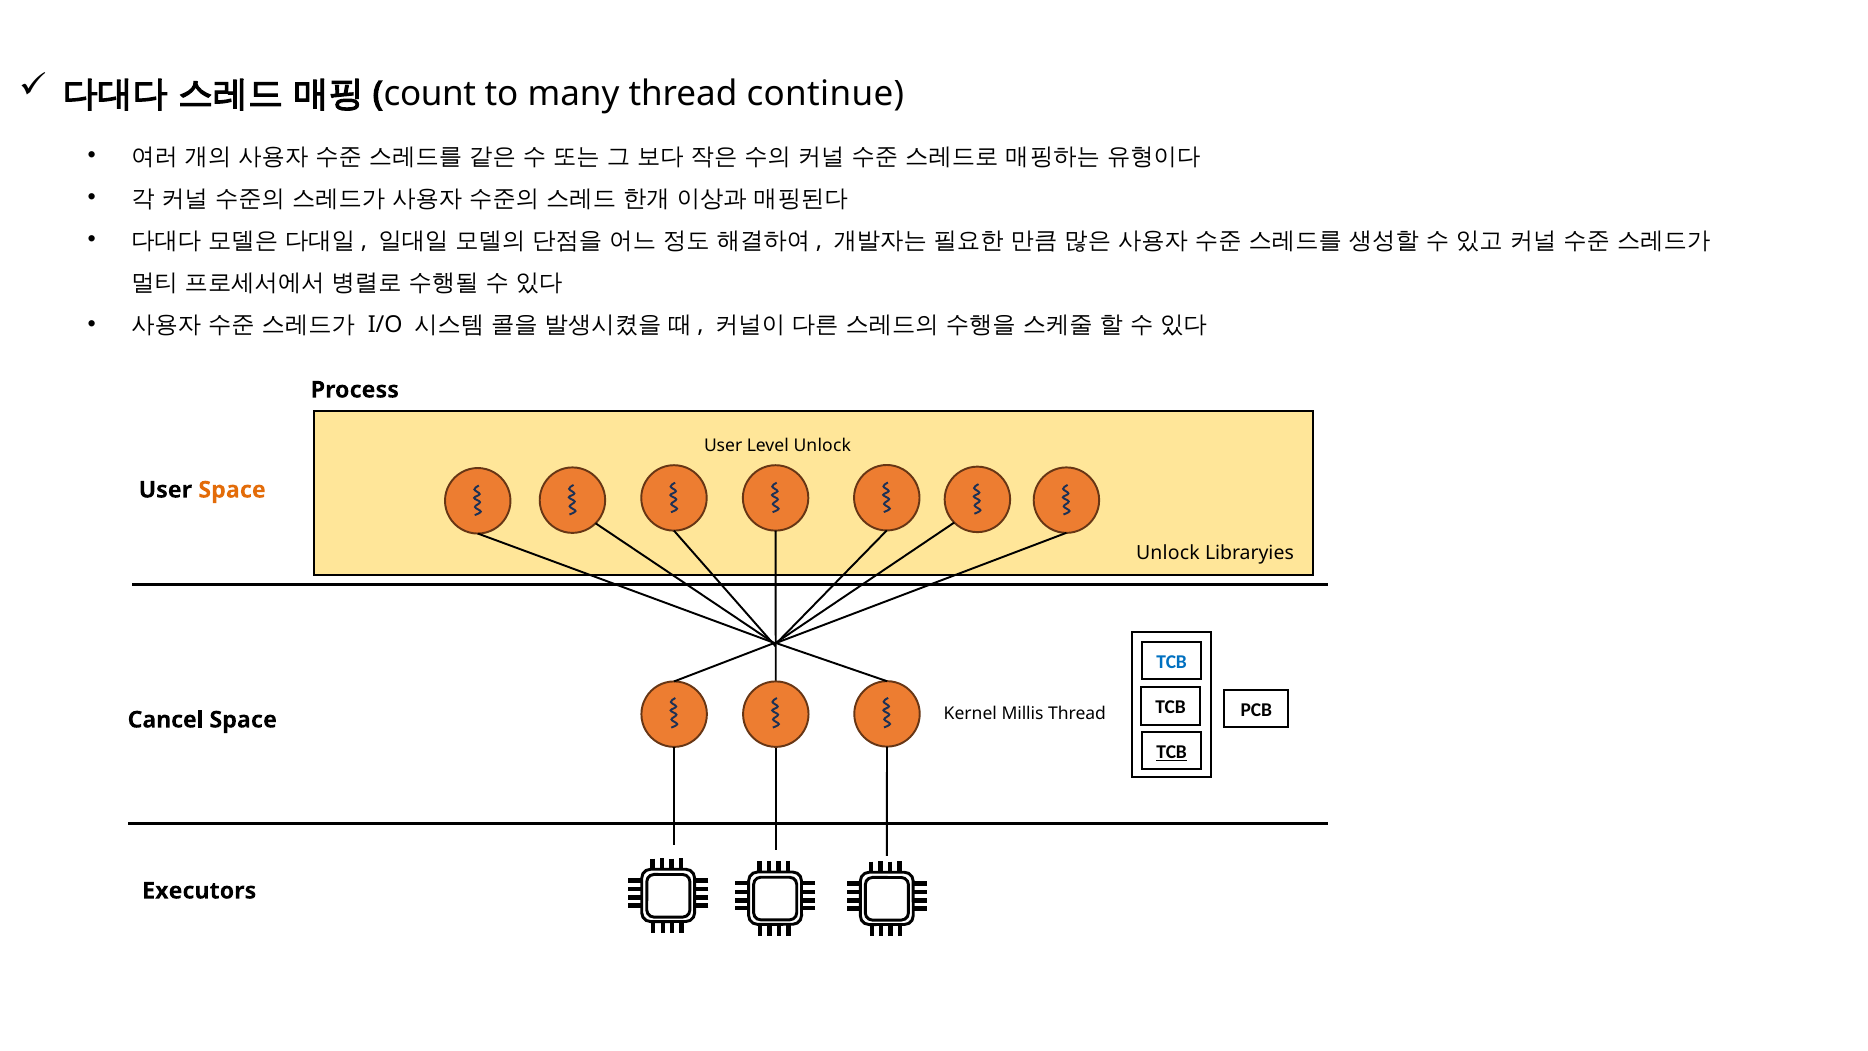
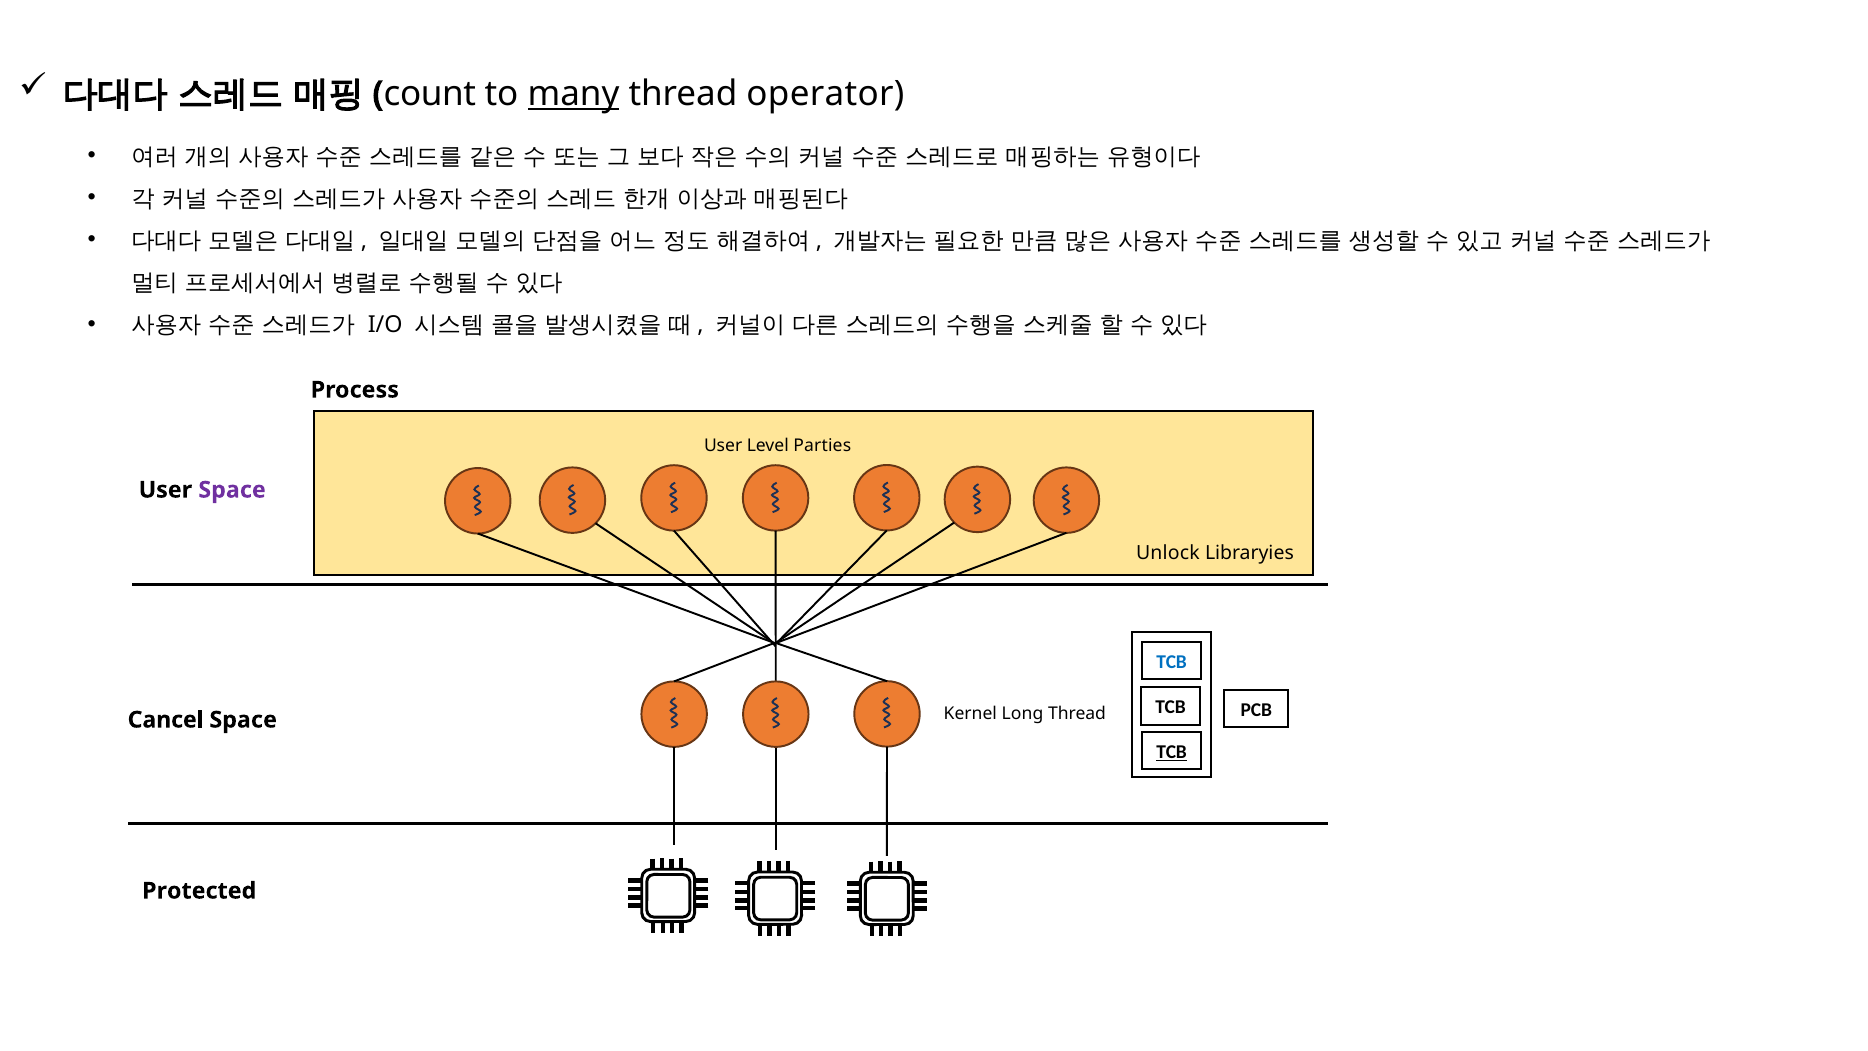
many underline: none -> present (573, 94)
continue: continue -> operator (825, 94)
Level Unlock: Unlock -> Parties (822, 445)
Space colour: orange -> purple (232, 490)
Millis: Millis -> Long (1022, 713)
Executors: Executors -> Protected (199, 891)
